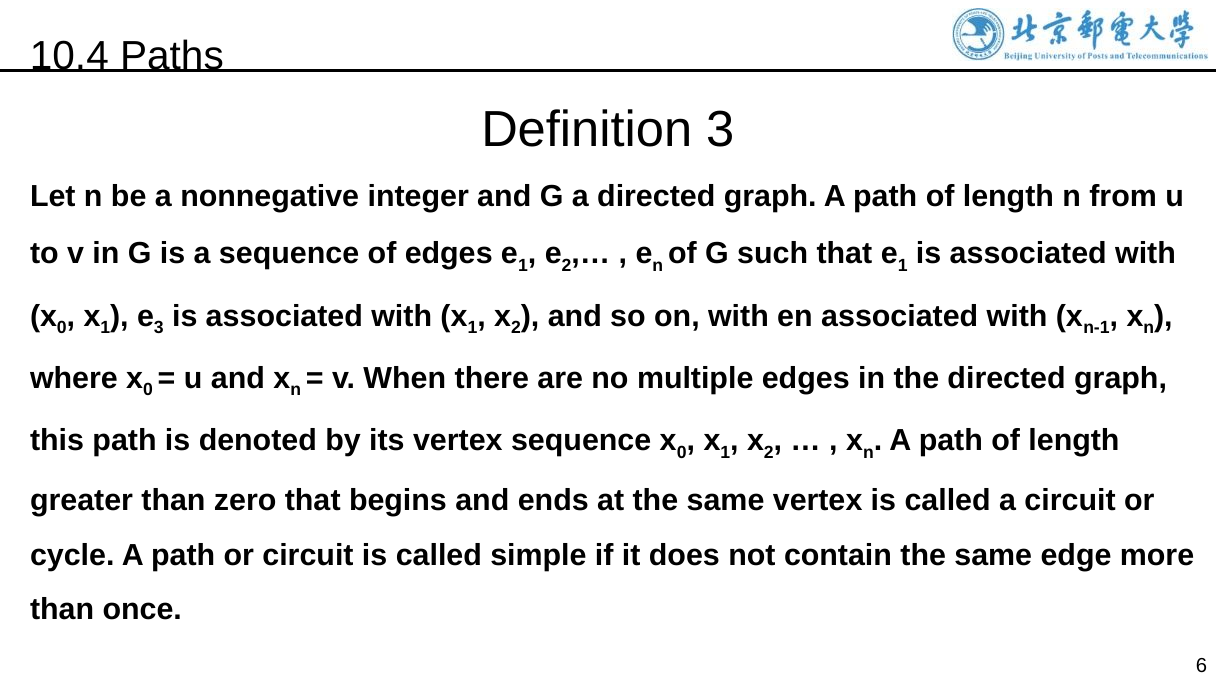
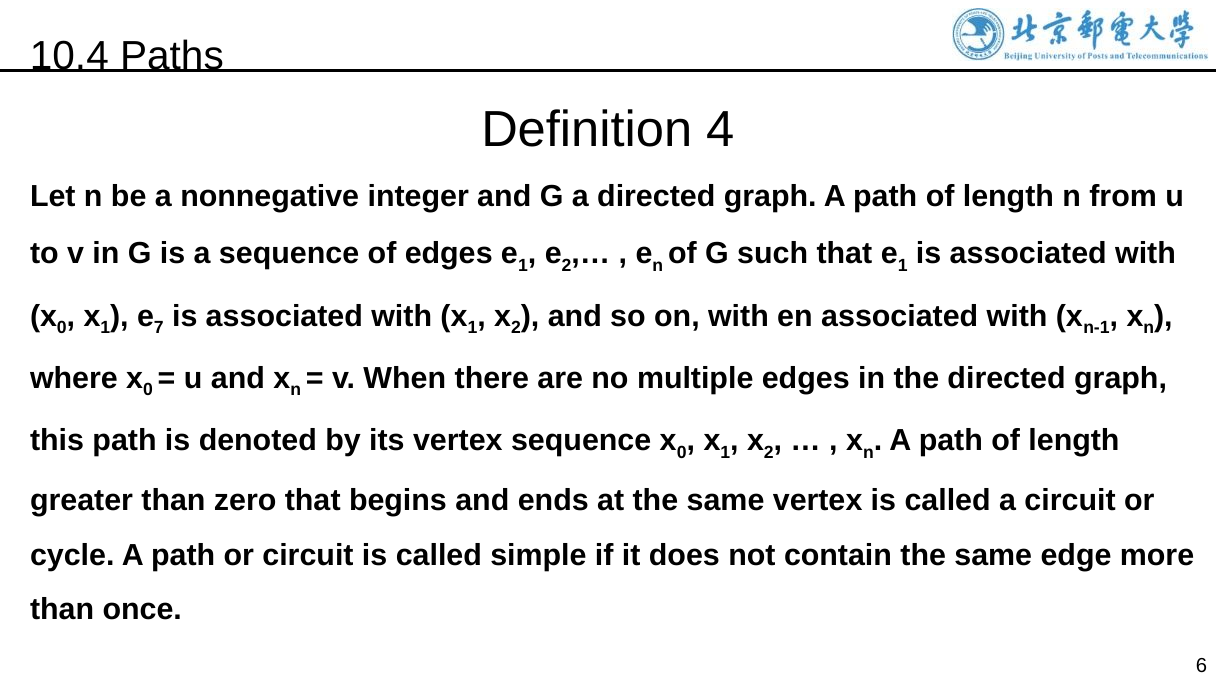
Definition 3: 3 -> 4 (720, 130)
3: 3 -> 7 (159, 328)
